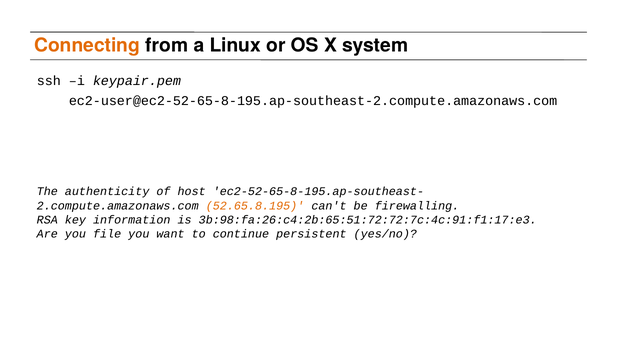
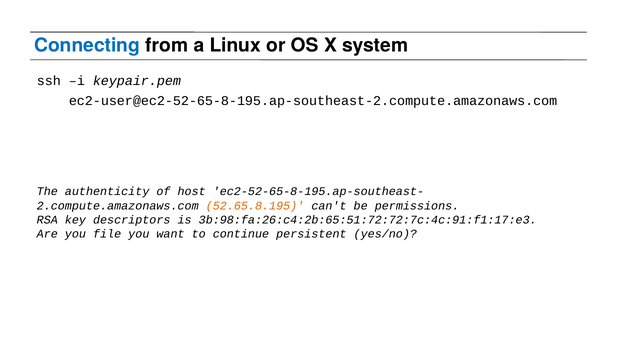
Connecting colour: orange -> blue (87, 46)
firewalling: firewalling -> permissions (417, 206)
information: information -> descriptors (132, 220)
